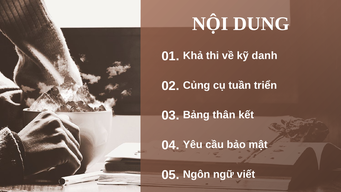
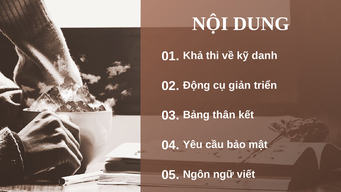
Củng: Củng -> Động (197, 85)
tuần: tuần -> giản (240, 85)
